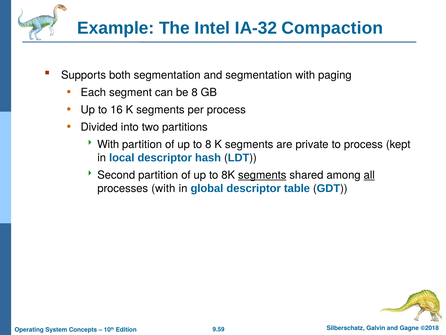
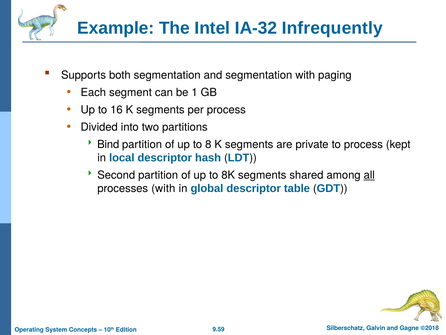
Compaction: Compaction -> Infrequently (332, 28)
be 8: 8 -> 1 (195, 92)
With: With -> Bind (108, 144)
segments underline: present -> none (262, 175)
